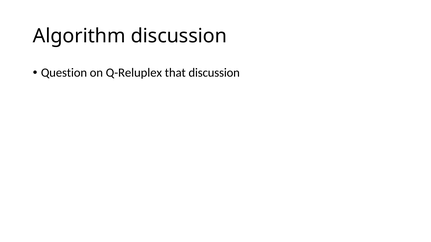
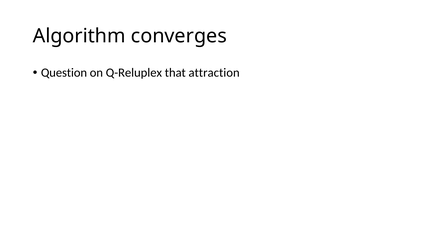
Algorithm discussion: discussion -> converges (179, 36)
that discussion: discussion -> attraction (214, 73)
